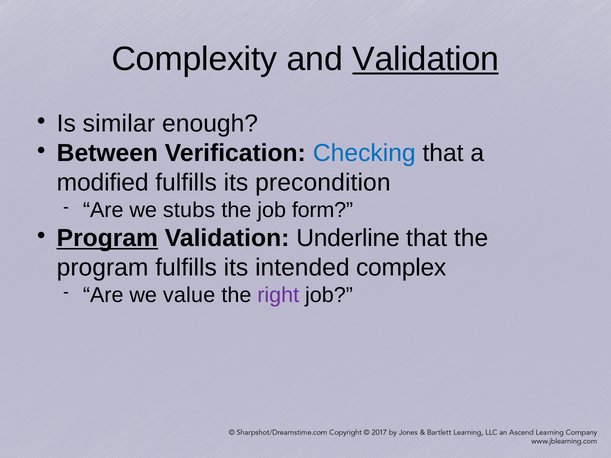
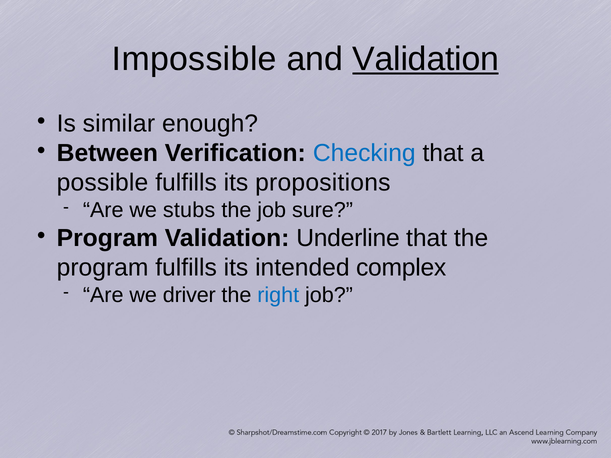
Complexity: Complexity -> Impossible (194, 59)
modified: modified -> possible (102, 183)
precondition: precondition -> propositions (323, 183)
form: form -> sure (322, 210)
Program underline: present -> none (107, 238)
value: value -> driver (189, 295)
right colour: purple -> blue (278, 295)
